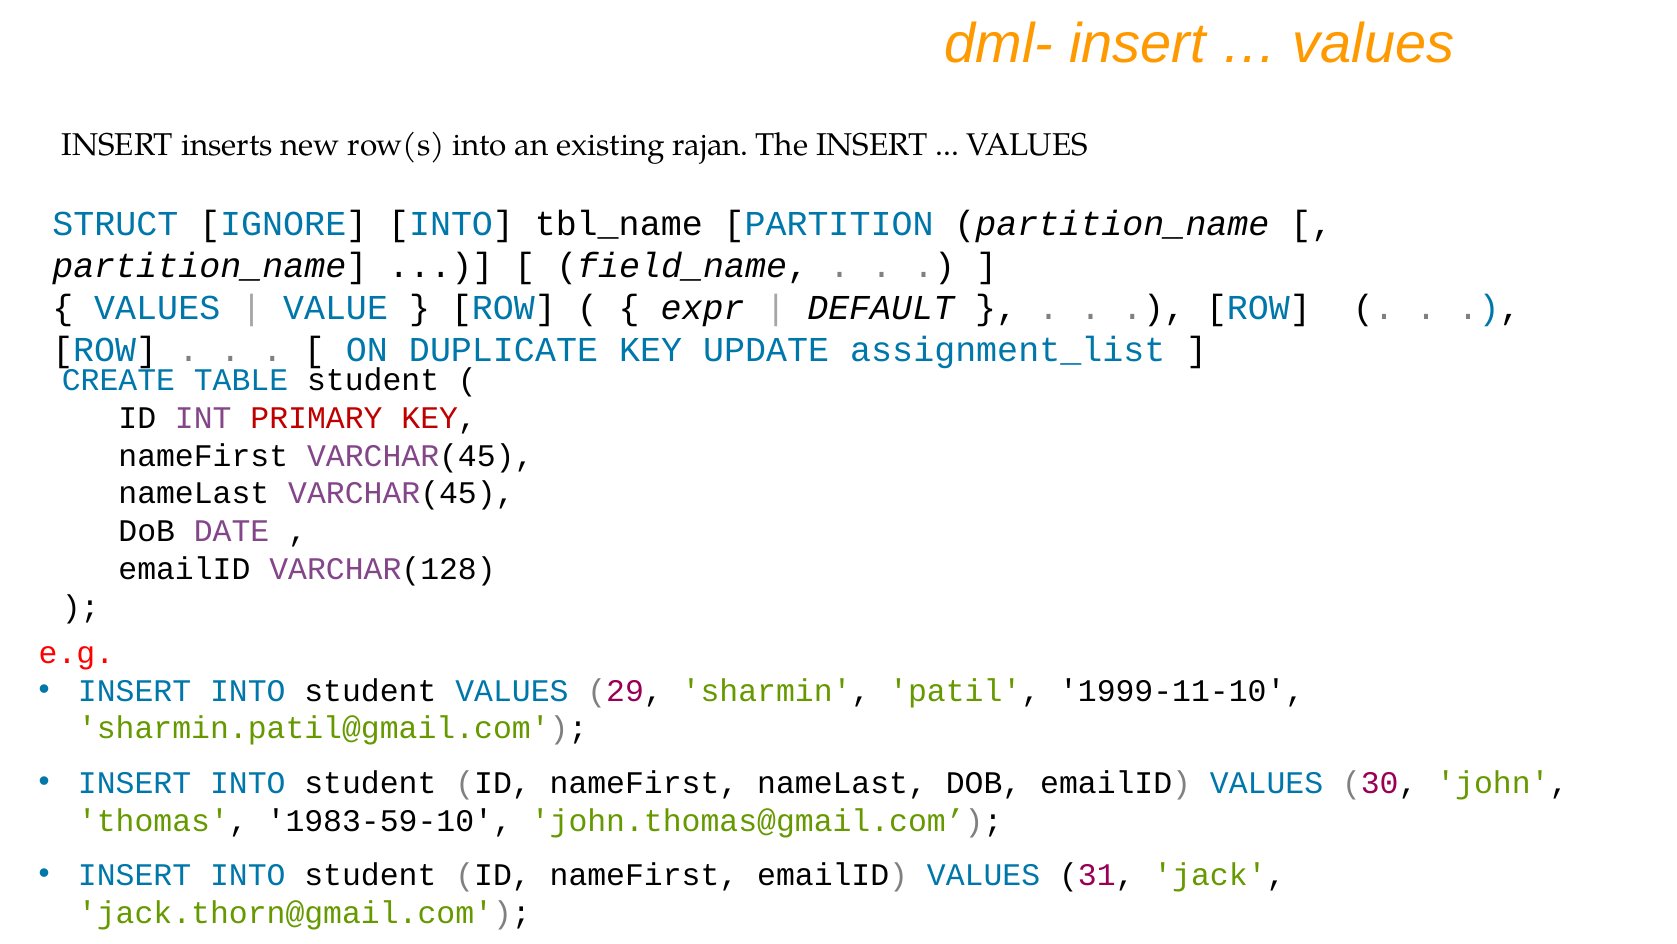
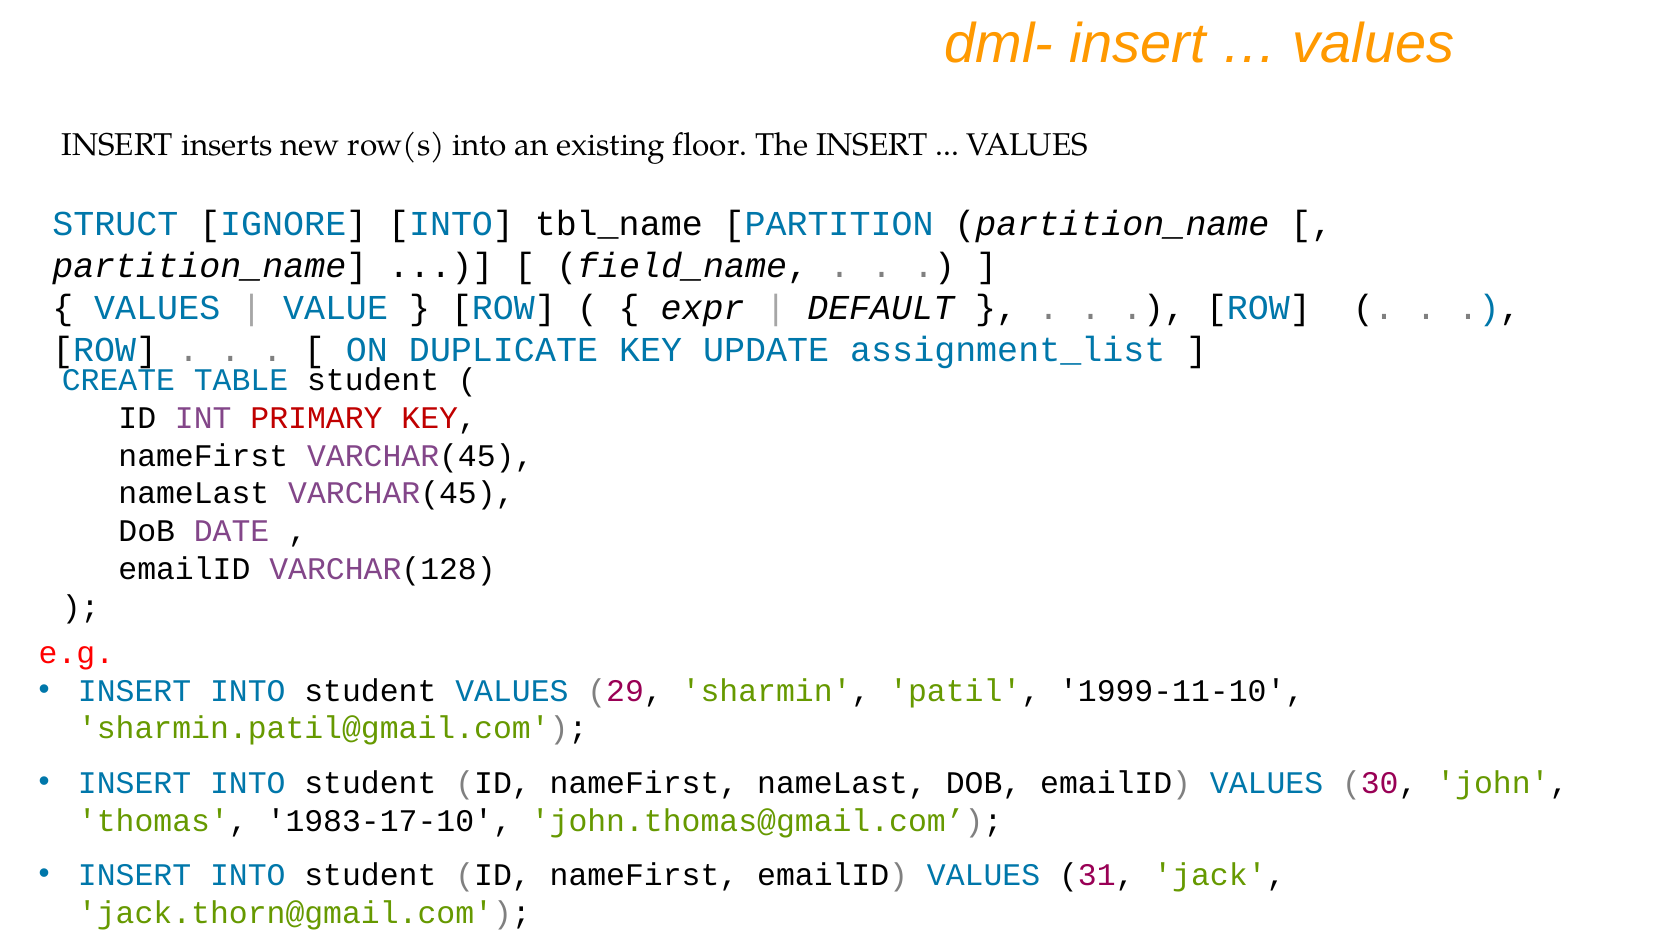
rajan: rajan -> floor (710, 145)
1983-59-10: 1983-59-10 -> 1983-17-10 (389, 820)
